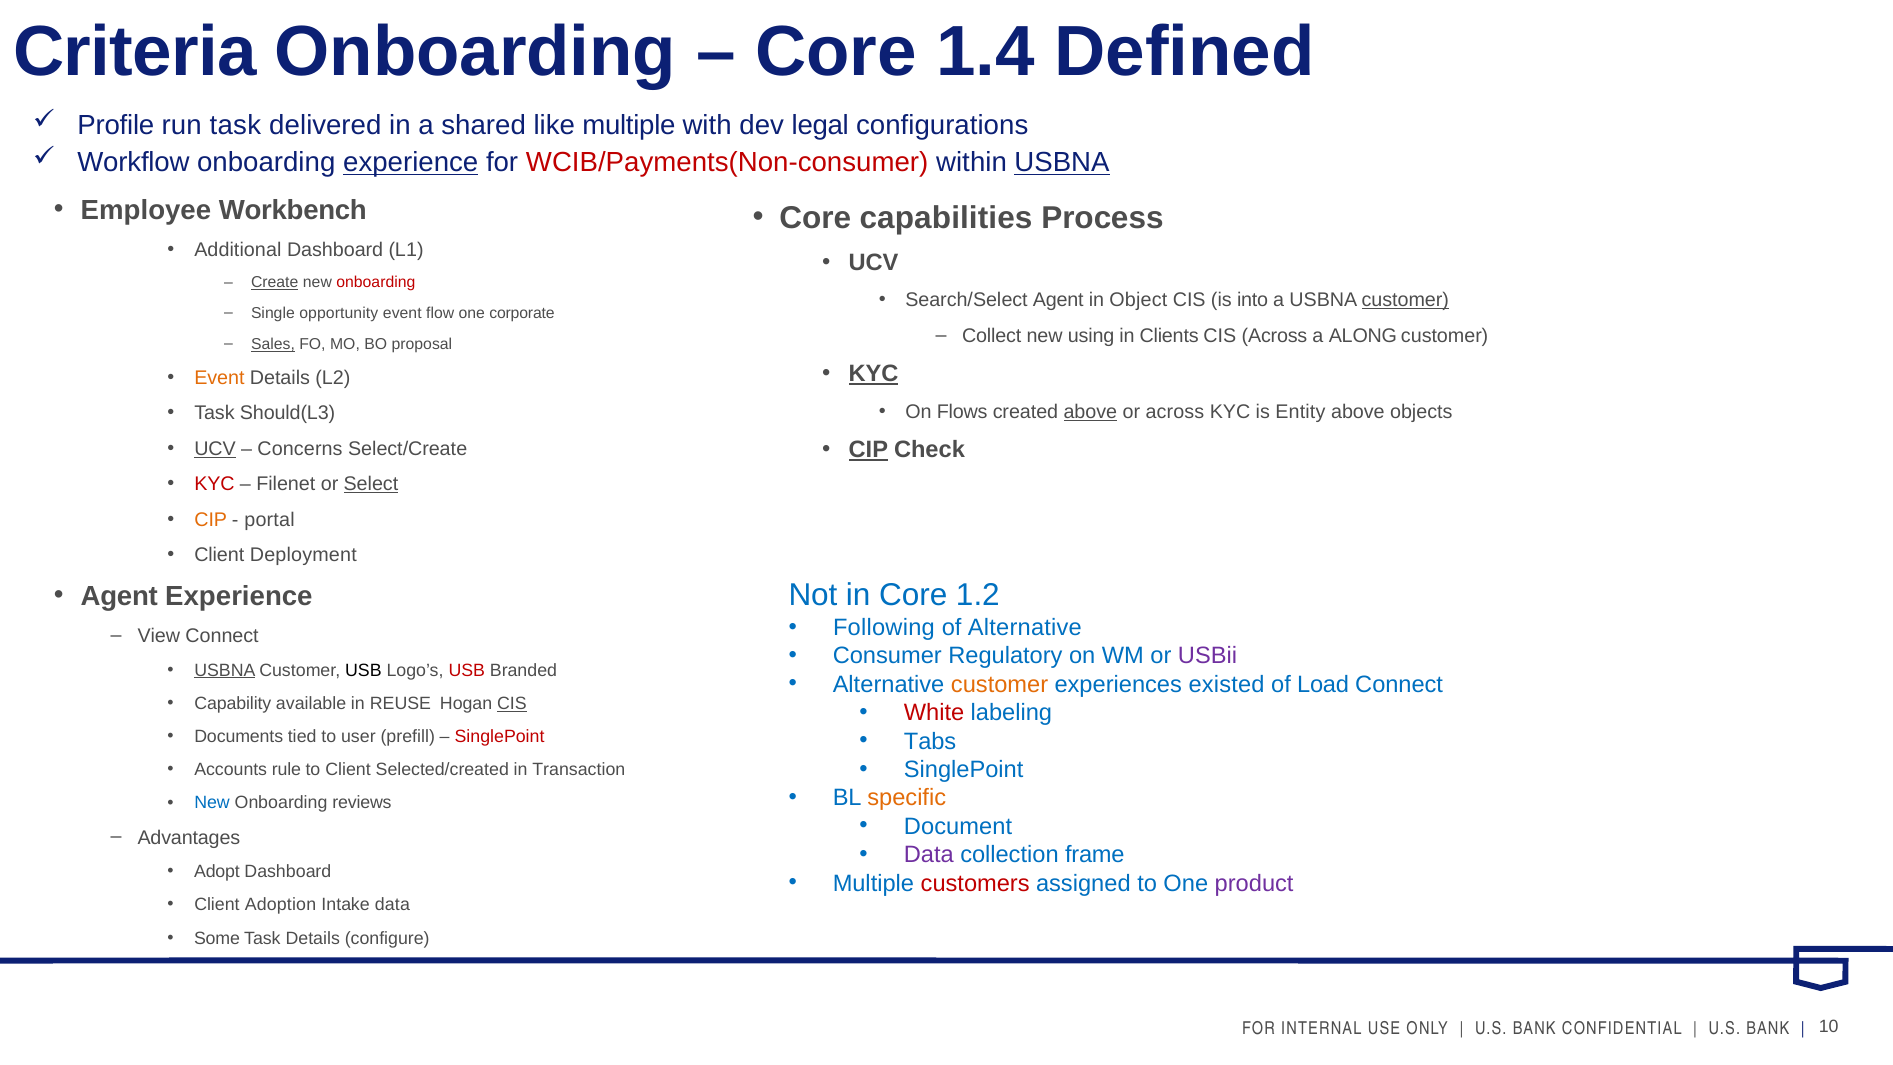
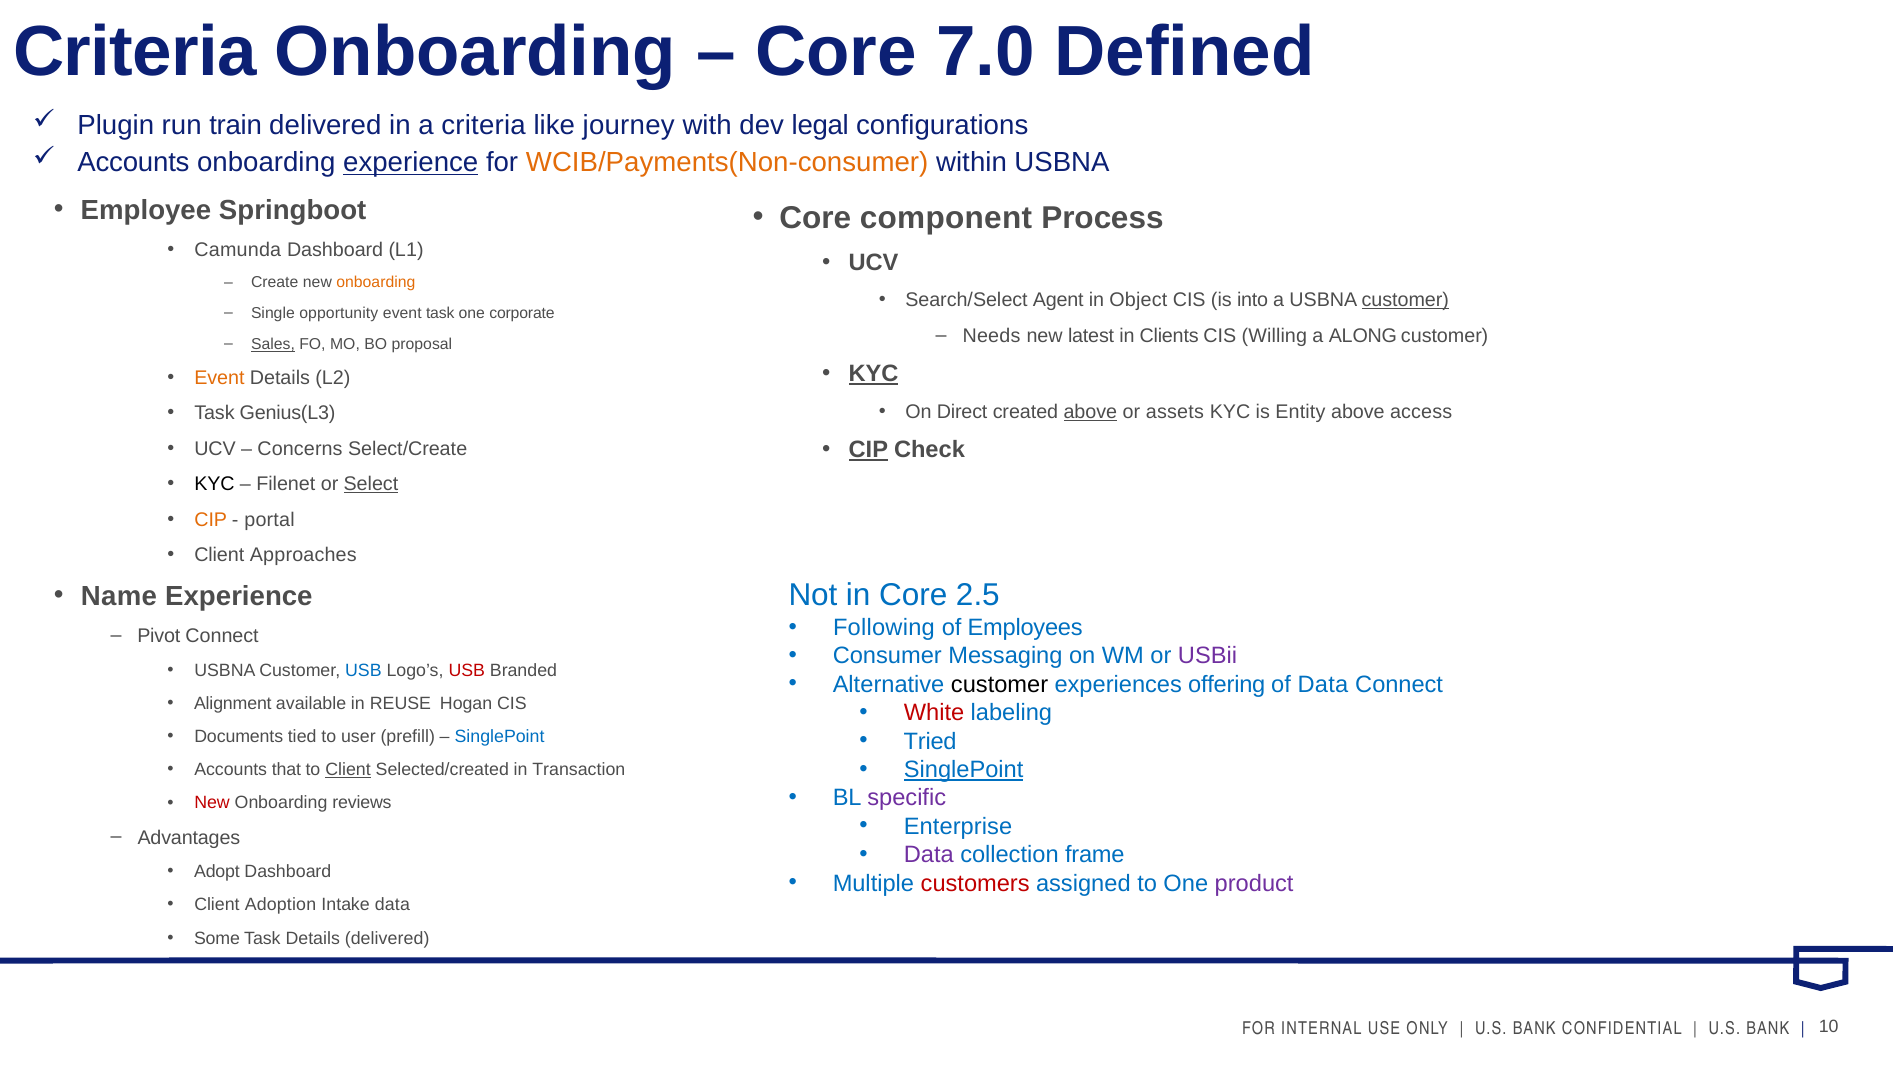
1.4: 1.4 -> 7.0 (986, 52)
Profile: Profile -> Plugin (116, 126)
run task: task -> train (236, 126)
a shared: shared -> criteria (484, 126)
like multiple: multiple -> journey (629, 126)
Workflow: Workflow -> Accounts (133, 163)
WCIB/Payments(Non-consumer colour: red -> orange (727, 163)
USBNA underline: present -> none (1062, 163)
Workbench: Workbench -> Springboot (293, 210)
capabilities: capabilities -> component (946, 218)
Additional: Additional -> Camunda (238, 250)
Create underline: present -> none (275, 283)
onboarding colour: red -> orange (376, 283)
event flow: flow -> task (440, 313)
Collect: Collect -> Needs (992, 336)
using: using -> latest (1091, 336)
CIS Across: Across -> Willing (1274, 336)
Flows: Flows -> Direct (962, 412)
or across: across -> assets (1175, 412)
objects: objects -> access (1421, 412)
Should(L3: Should(L3 -> Genius(L3 (288, 413)
UCV underline: present -> none (215, 449)
KYC colour: red -> black (214, 484)
Deployment: Deployment -> Approaches (303, 555)
1.2: 1.2 -> 2.5 (978, 595)
Agent: Agent -> Name (119, 596)
of Alternative: Alternative -> Employees (1025, 628)
View: View -> Pivot (159, 636)
Regulatory: Regulatory -> Messaging (1005, 656)
USBNA underline: present -> none (225, 670)
USB colour: black -> blue (363, 670)
customer colour: orange -> black (1000, 684)
existed: existed -> offering (1227, 684)
of Load: Load -> Data (1323, 684)
Capability: Capability -> Alignment (233, 703)
CIS underline: present -> none (512, 703)
SinglePoint colour: red -> blue (500, 737)
Tabs: Tabs -> Tried (930, 741)
SinglePoint underline: none -> present (964, 770)
rule: rule -> that (287, 770)
Client underline: none -> present (348, 770)
specific colour: orange -> purple (907, 798)
New colour: blue -> red (212, 803)
Document: Document -> Enterprise (958, 826)
Details configure: configure -> delivered (387, 938)
